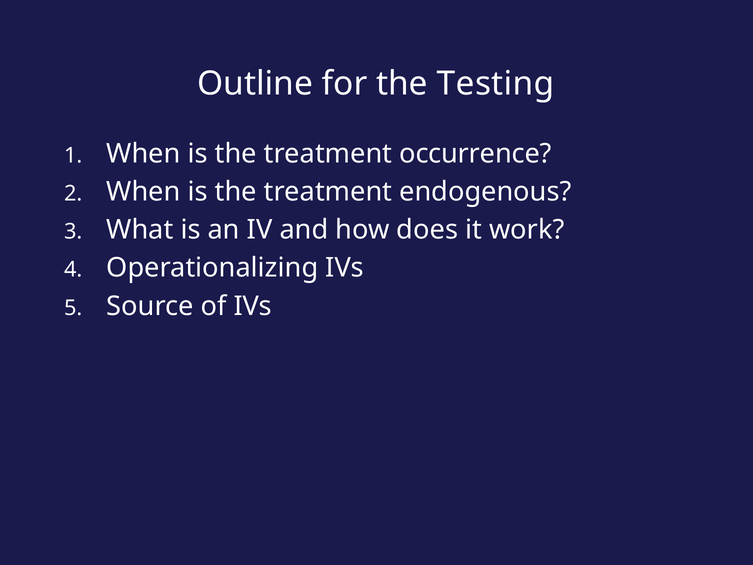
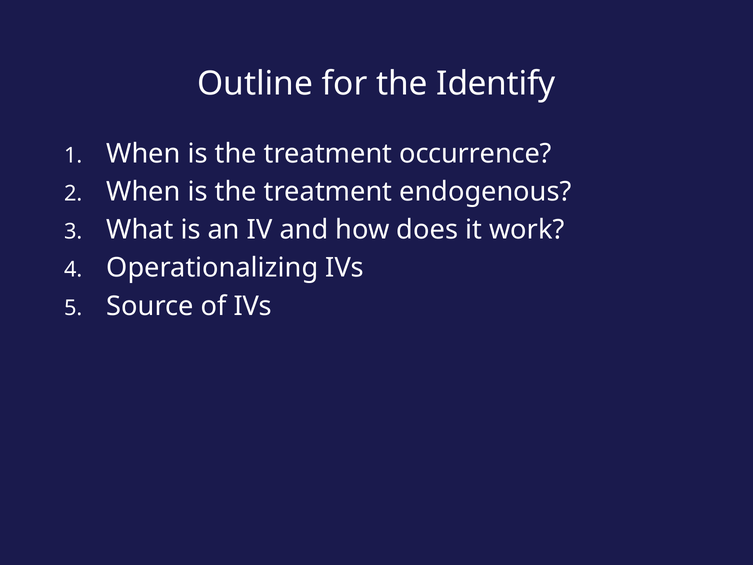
Testing: Testing -> Identify (496, 84)
